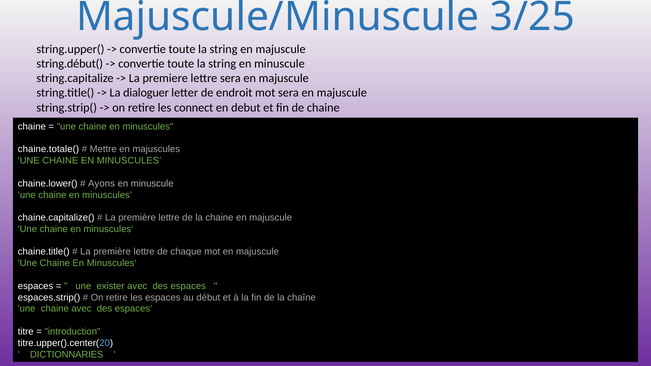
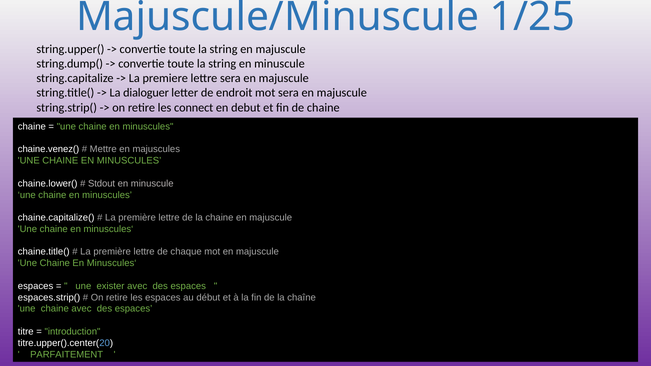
3/25: 3/25 -> 1/25 (532, 17)
string.début(: string.début( -> string.dump( (70, 64)
chaine.totale(: chaine.totale( -> chaine.venez( (49, 149)
Ayons: Ayons -> Stdout (102, 184)
DICTIONNARIES: DICTIONNARIES -> PARFAITEMENT (67, 355)
